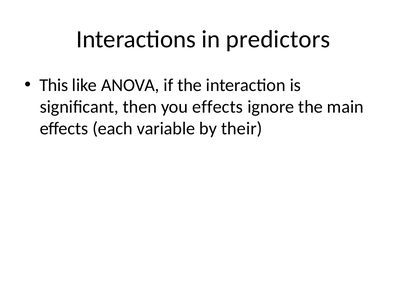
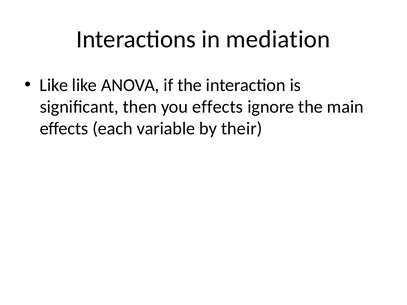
predictors: predictors -> mediation (278, 39)
This: This -> Like (54, 85)
